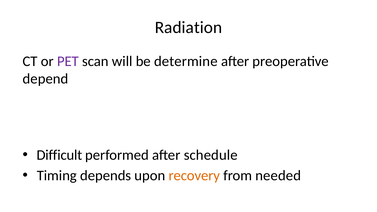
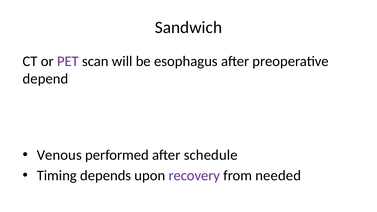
Radiation: Radiation -> Sandwich (188, 27)
determine: determine -> esophagus (186, 61)
Difficult: Difficult -> Venous (59, 155)
recovery colour: orange -> purple (194, 176)
